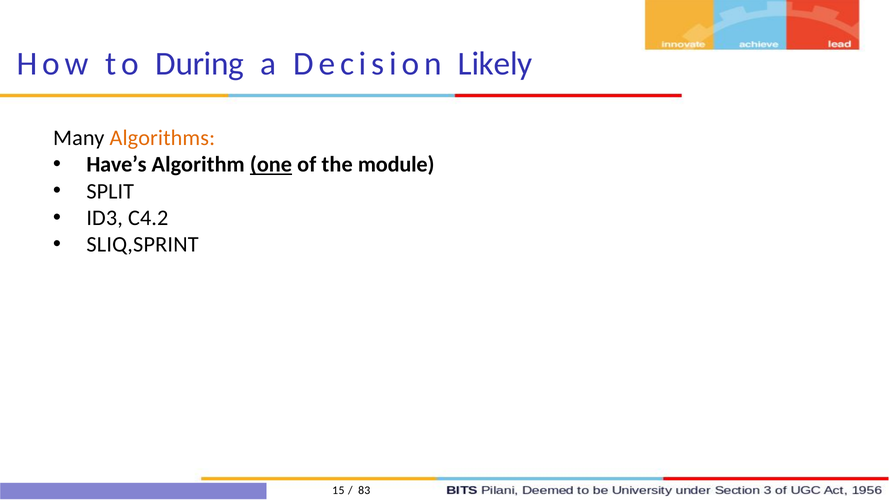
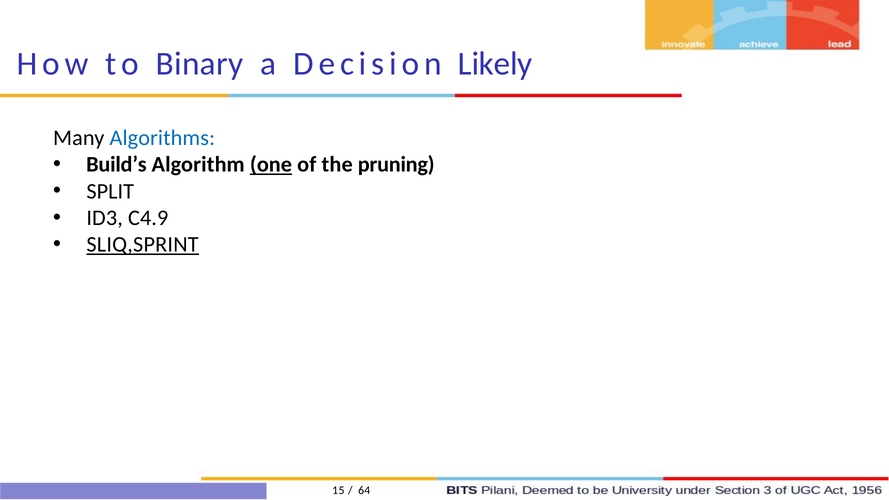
During: During -> Binary (199, 64)
Algorithms colour: orange -> blue (162, 138)
Have’s: Have’s -> Build’s (116, 165)
module: module -> pruning (396, 165)
C4.2: C4.2 -> C4.9 (148, 218)
SLIQ,SPRINT underline: none -> present (143, 245)
83: 83 -> 64 (364, 490)
